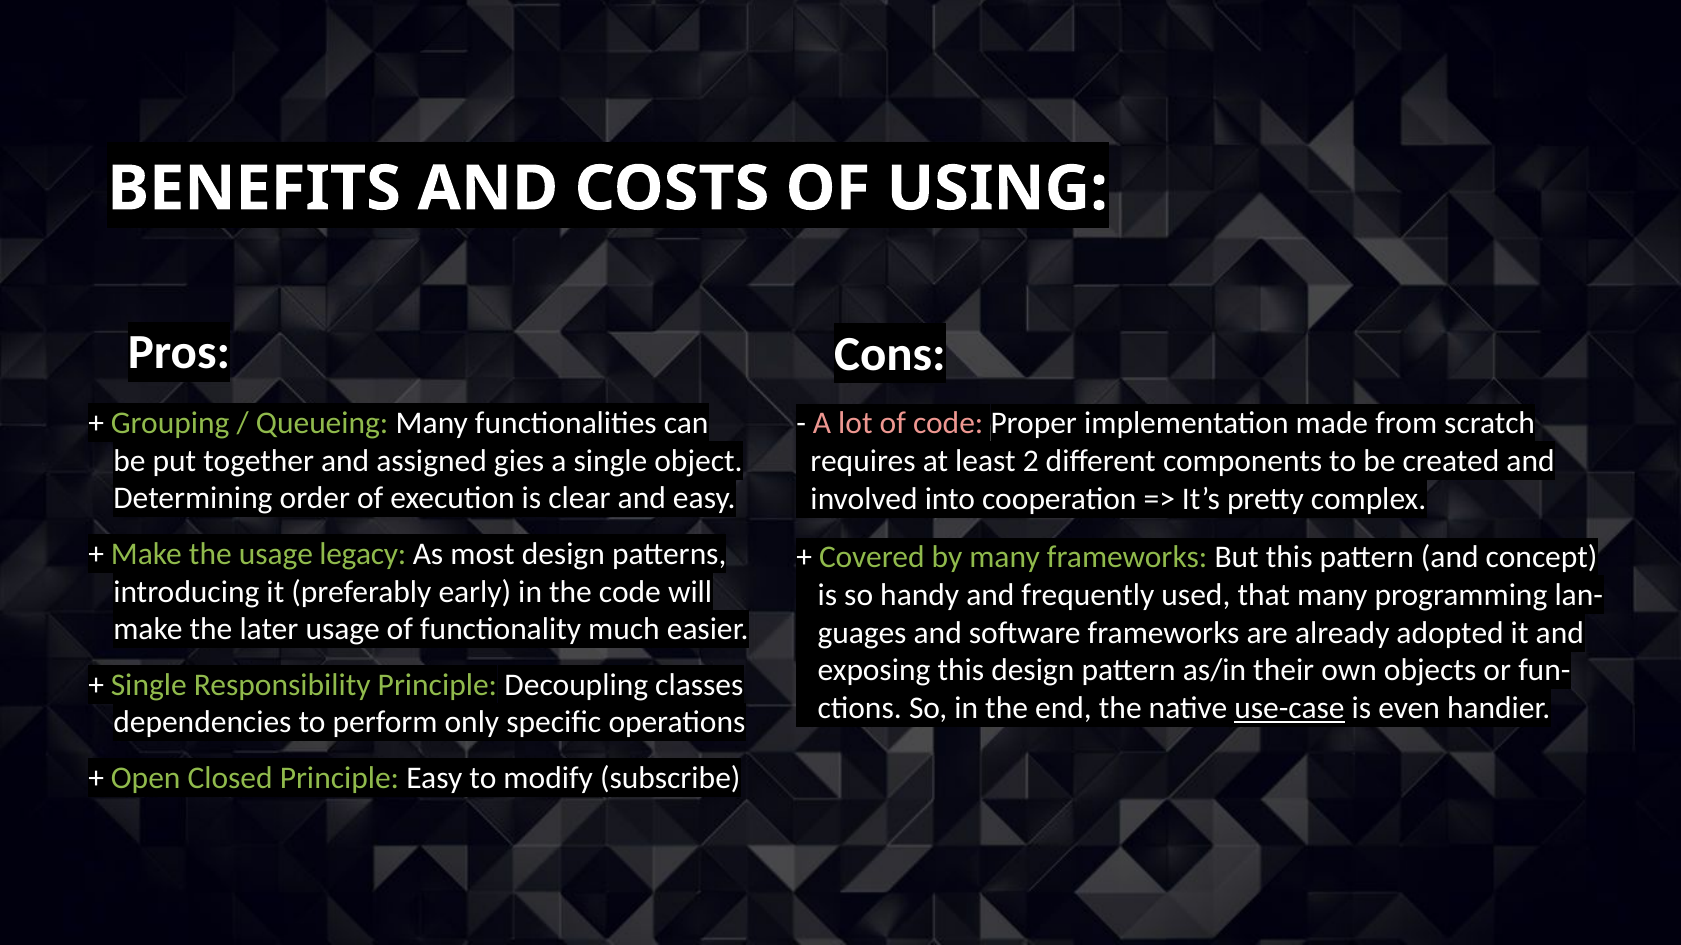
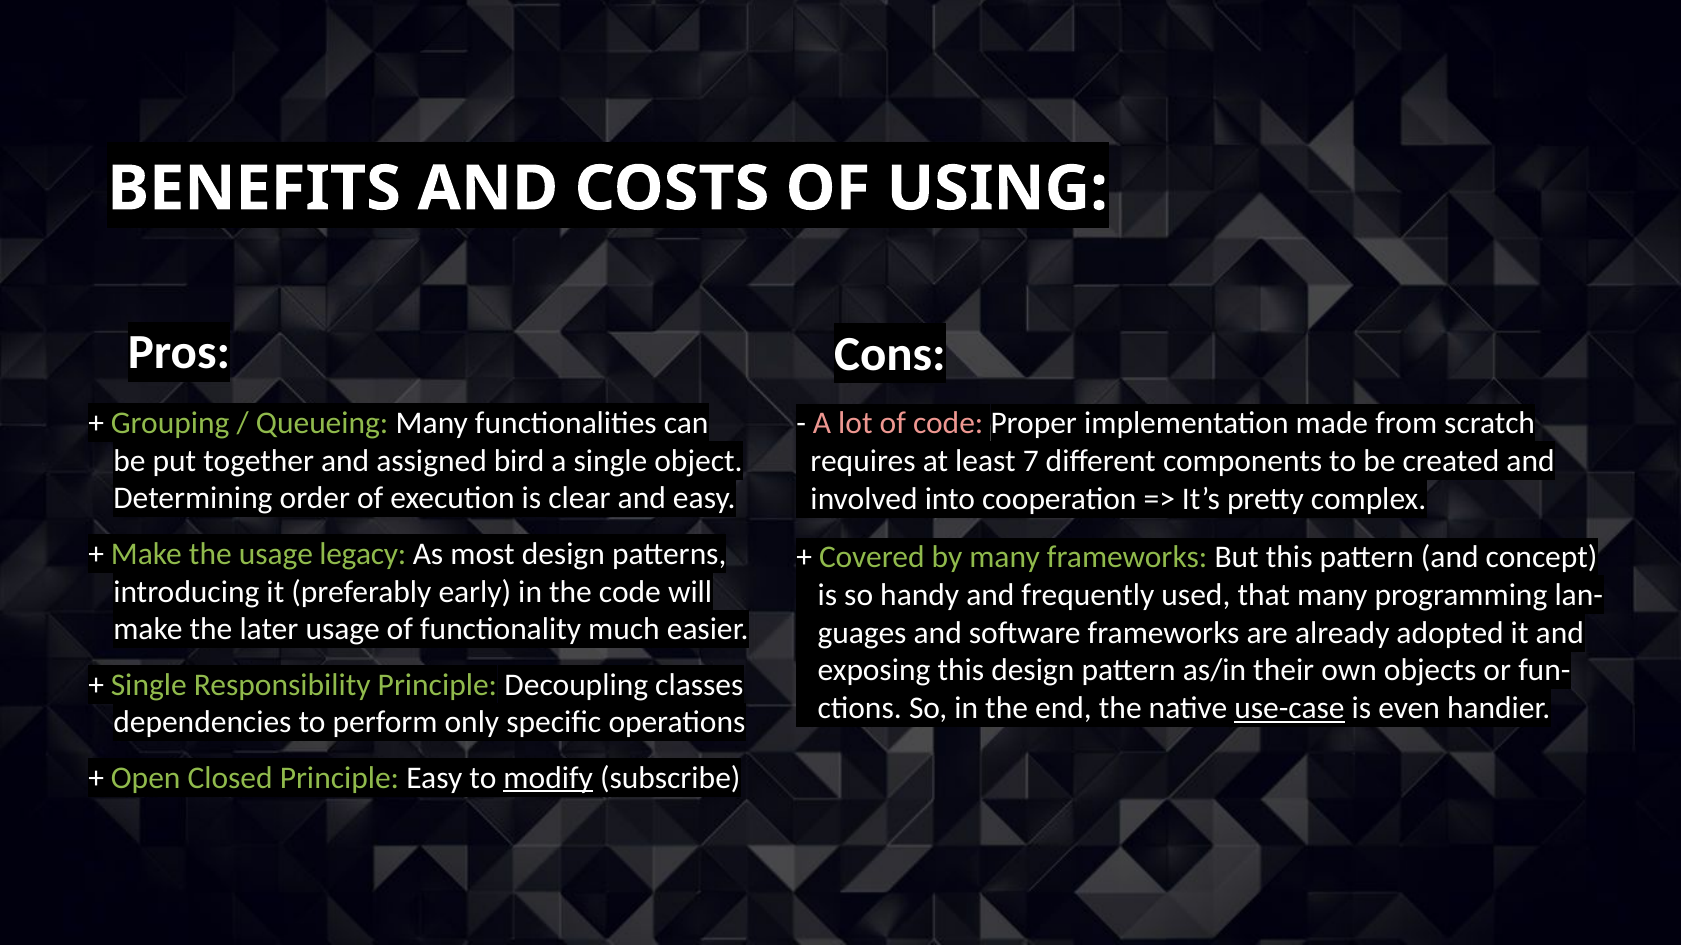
gies: gies -> bird (519, 461)
2: 2 -> 7 (1031, 461)
modify underline: none -> present (548, 778)
